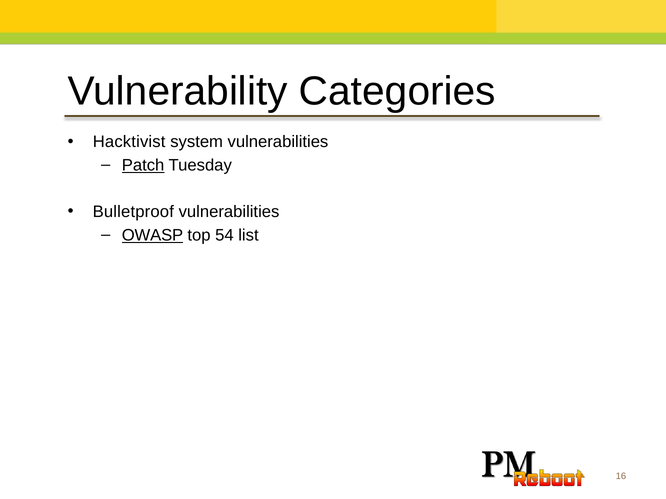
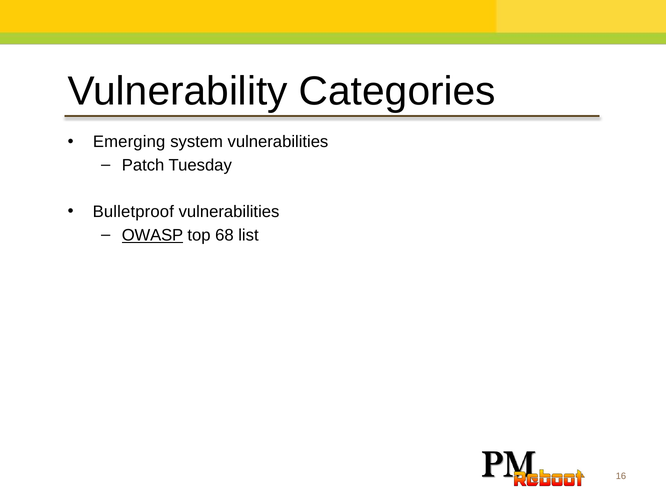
Hacktivist: Hacktivist -> Emerging (129, 142)
Patch underline: present -> none (143, 165)
54: 54 -> 68 (224, 235)
